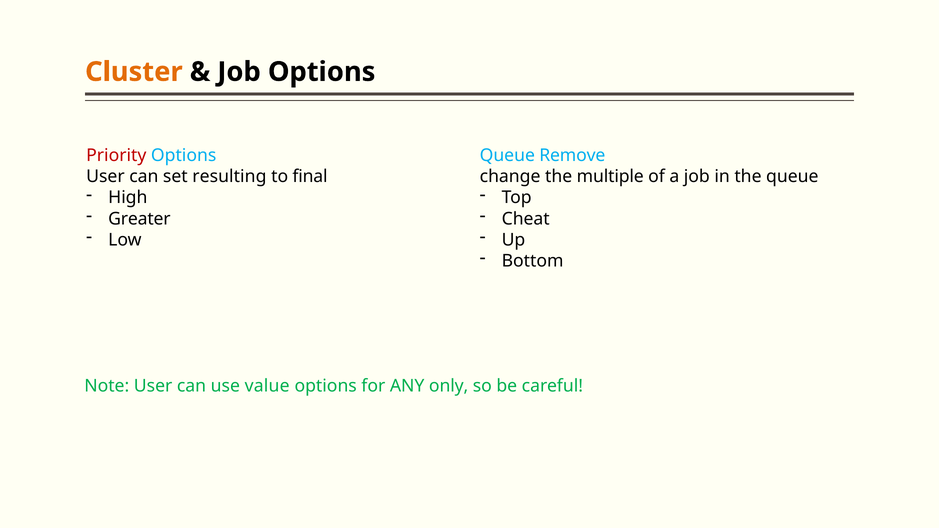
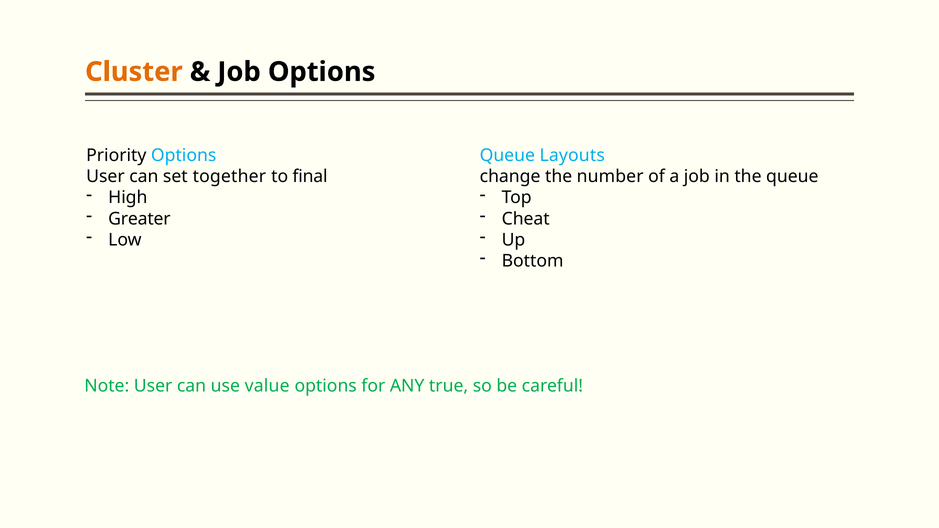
Priority colour: red -> black (116, 156)
Remove: Remove -> Layouts (572, 156)
resulting: resulting -> together (229, 177)
multiple: multiple -> number (610, 177)
only: only -> true (449, 386)
